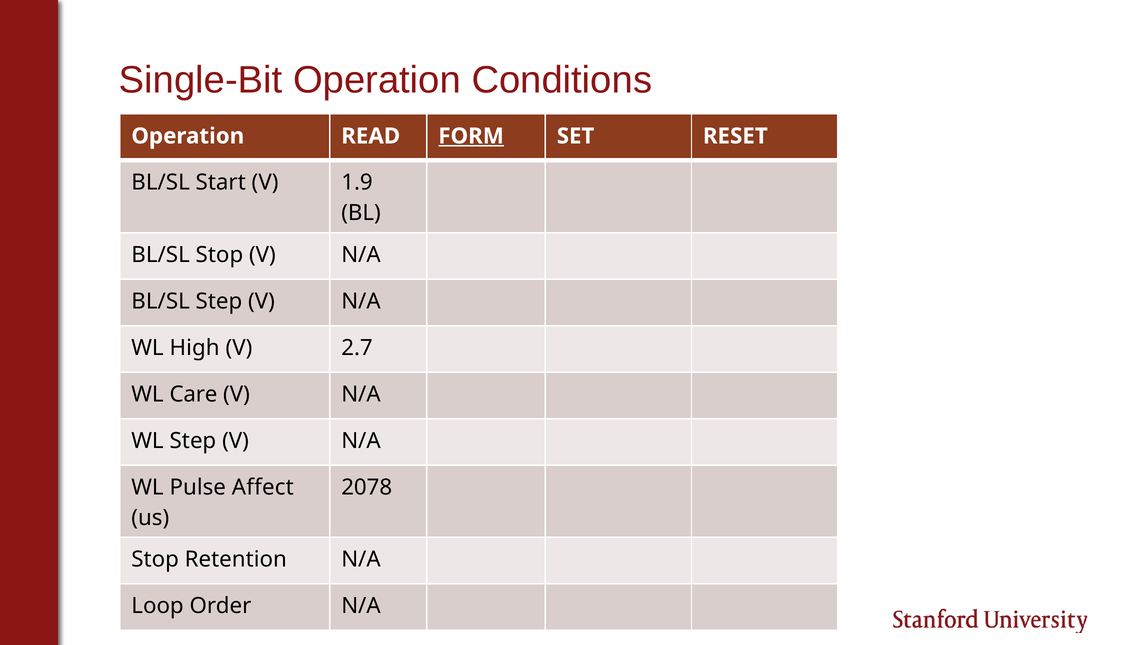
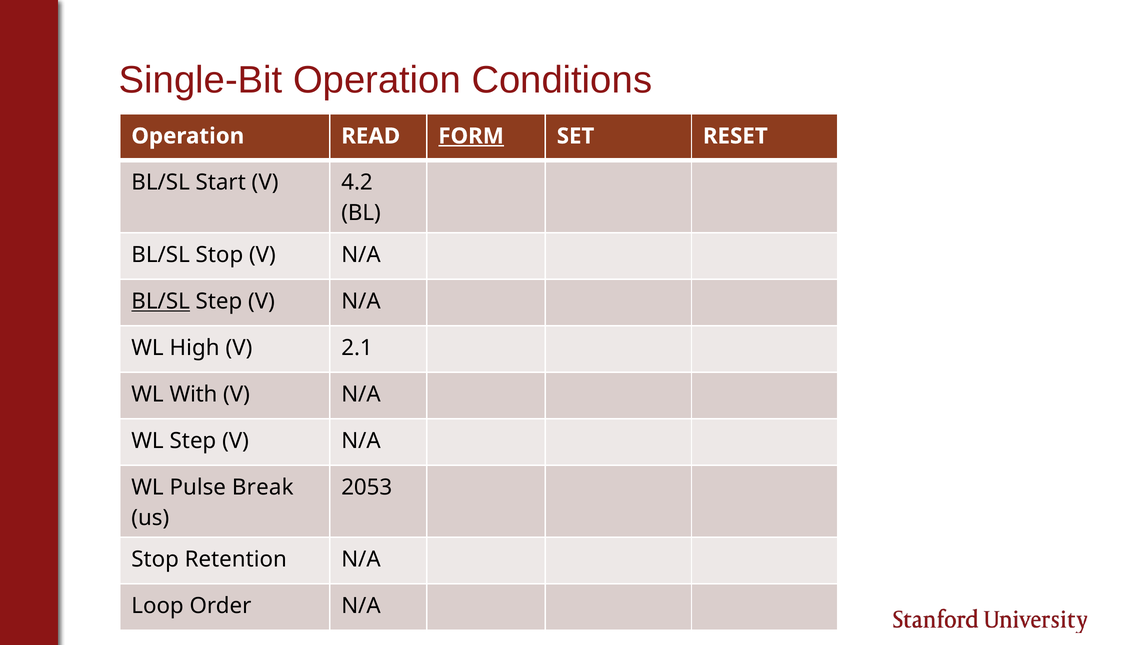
1.9: 1.9 -> 4.2 (357, 183)
BL/SL underline: none -> present (161, 301)
2.7: 2.7 -> 2.1 (357, 348)
Care: Care -> With (193, 394)
Affect: Affect -> Break (263, 488)
2078: 2078 -> 2053 (367, 488)
